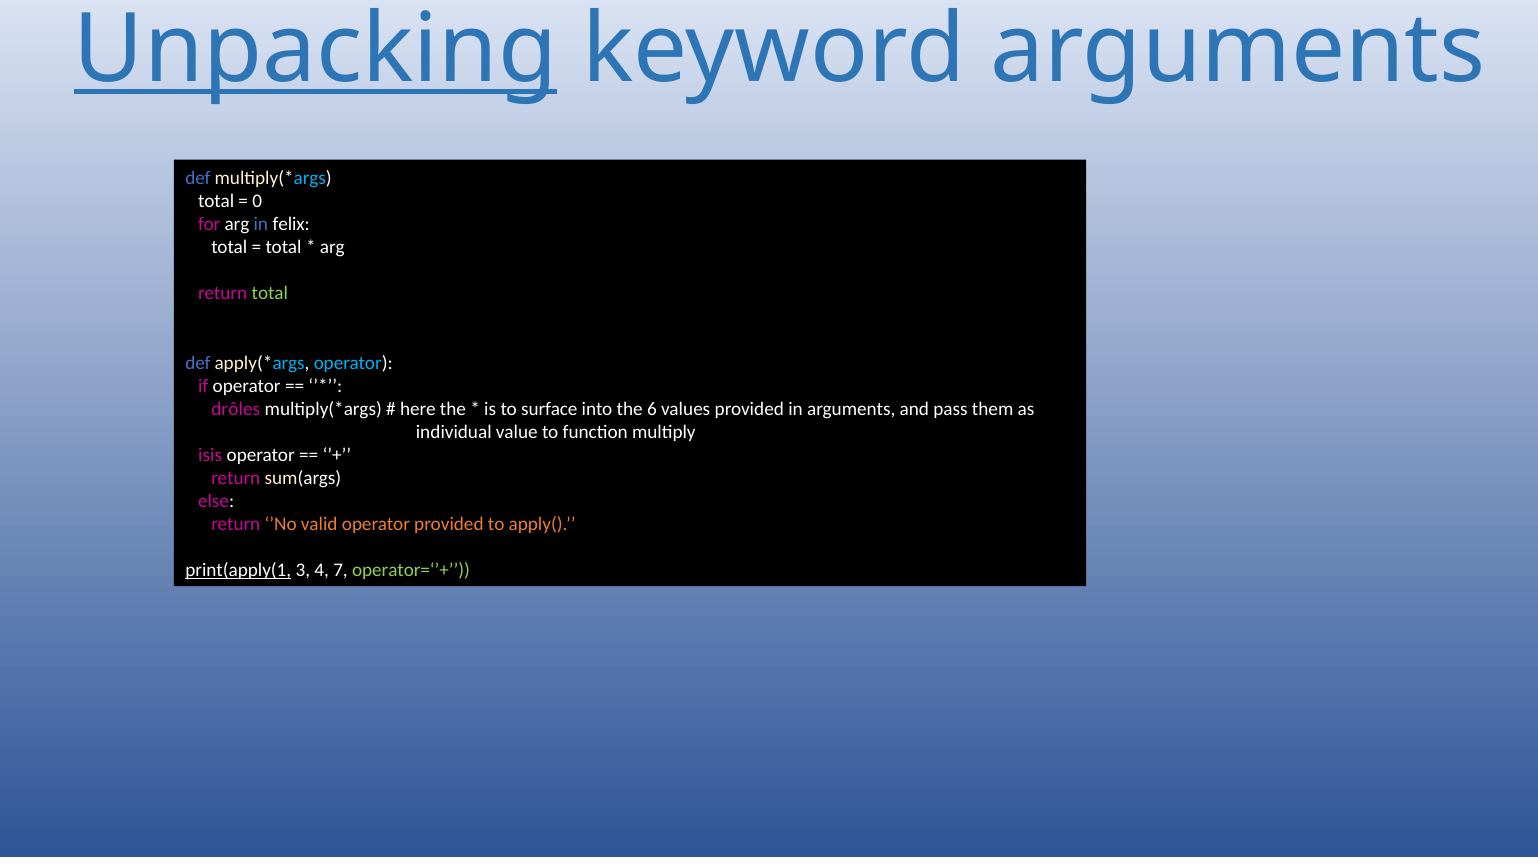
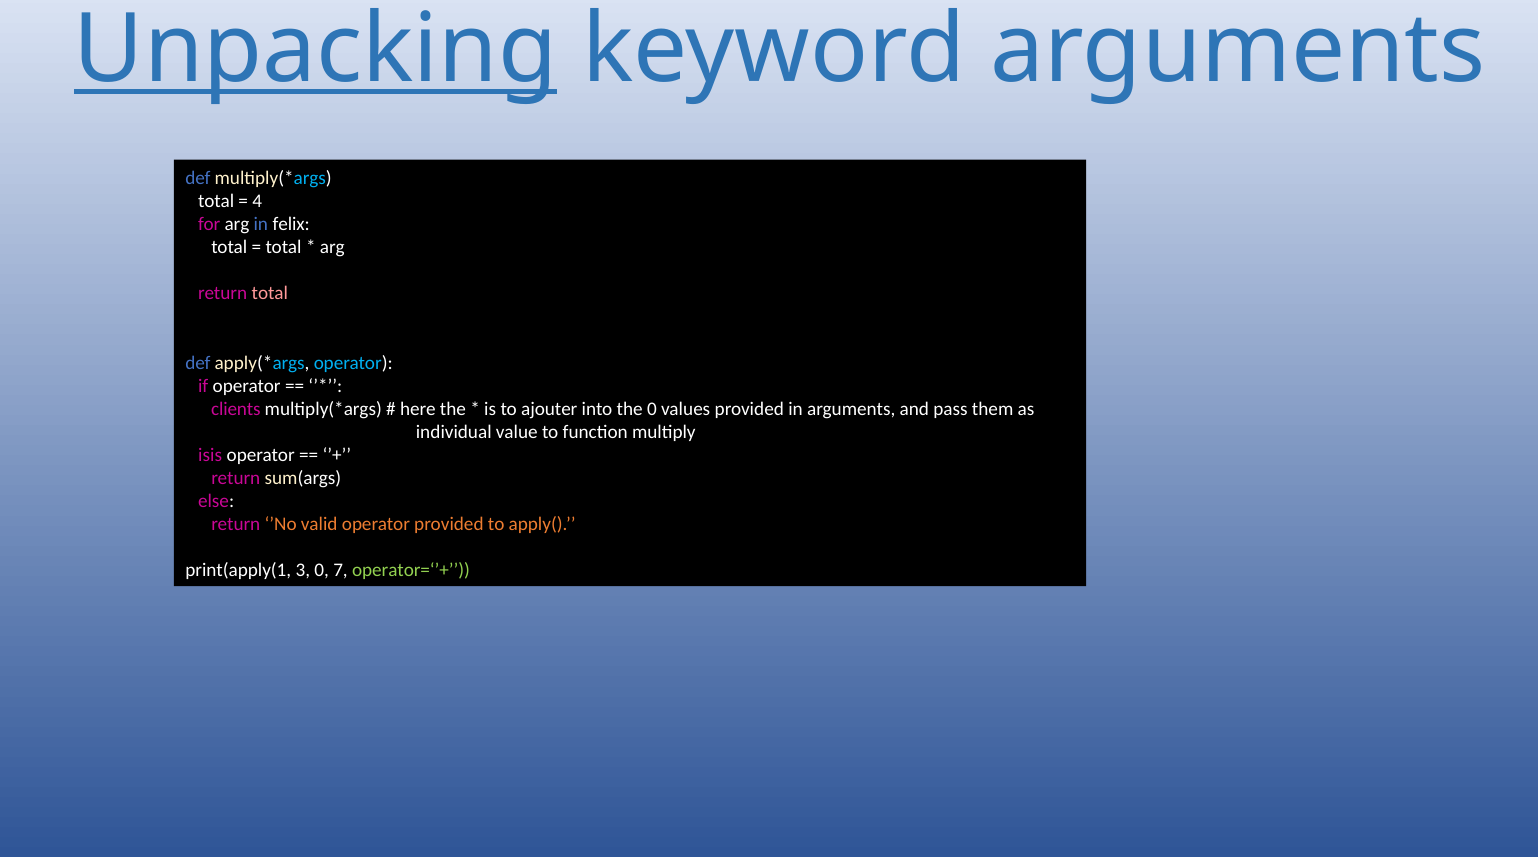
0: 0 -> 4 (257, 201)
total colour: light green -> pink (270, 294)
drôles: drôles -> clients (236, 409)
surface: surface -> ajouter (549, 409)
the 6: 6 -> 0 (652, 409)
print(apply(1 underline: present -> none (238, 570)
3 4: 4 -> 0 (322, 570)
